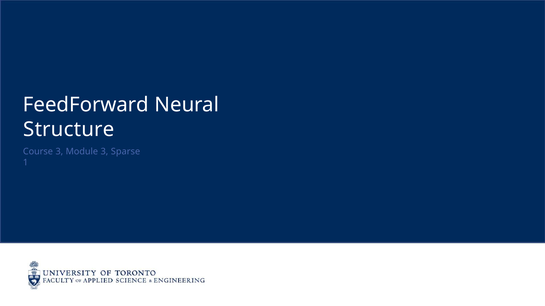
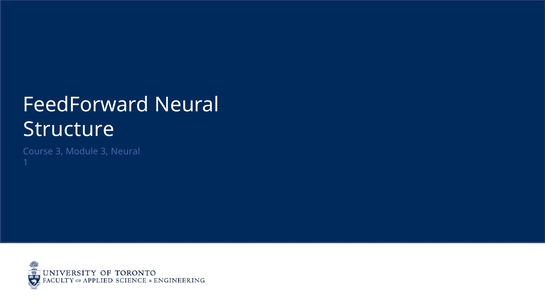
3 Sparse: Sparse -> Neural (126, 152)
